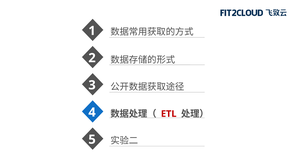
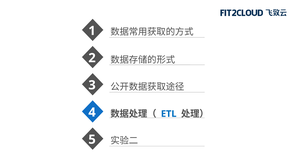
ETL colour: red -> blue (169, 114)
